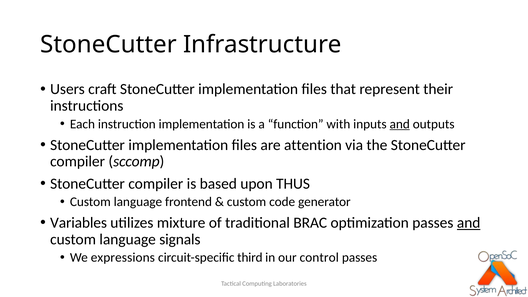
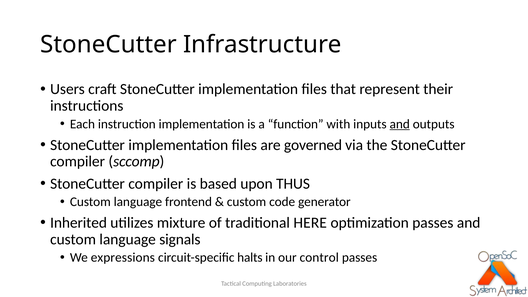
attention: attention -> governed (313, 145)
Variables: Variables -> Inherited (79, 223)
BRAC: BRAC -> HERE (310, 223)
and underline: present -> none (469, 223)
third: third -> halts (250, 258)
